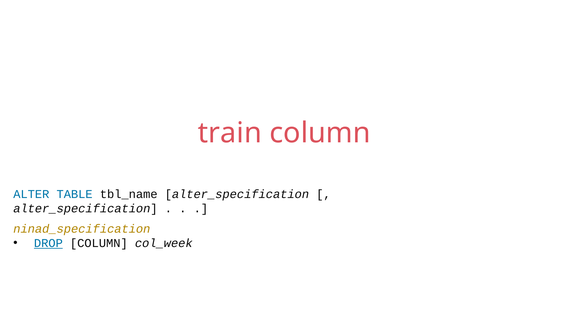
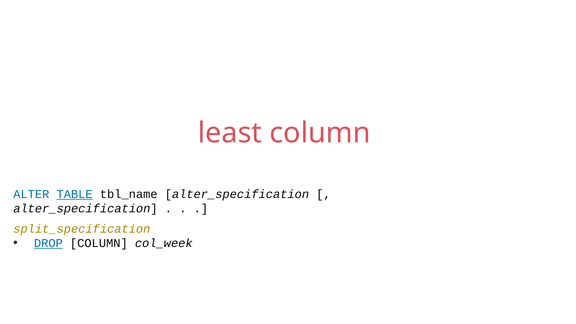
train: train -> least (230, 133)
TABLE underline: none -> present (75, 194)
ninad_specification: ninad_specification -> split_specification (82, 229)
